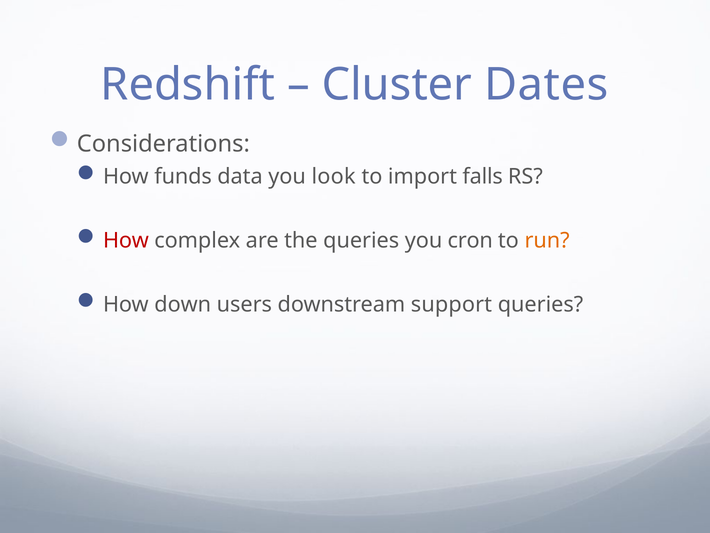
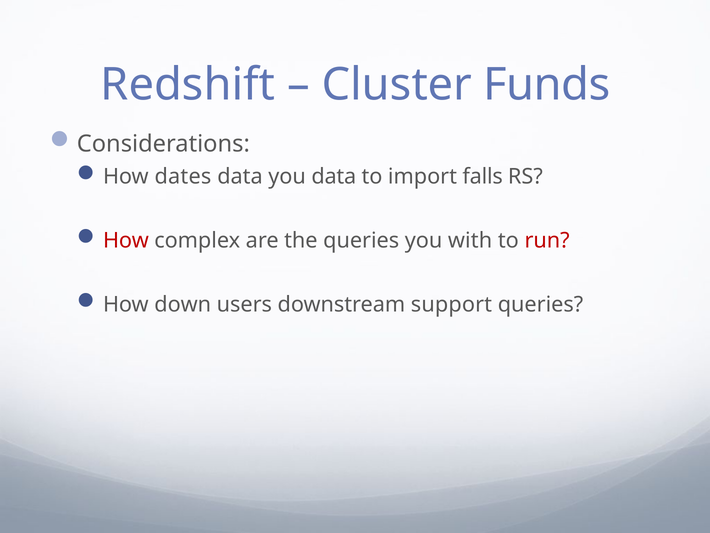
Dates: Dates -> Funds (547, 85)
funds: funds -> dates (183, 177)
you look: look -> data (334, 177)
cron: cron -> with (470, 241)
run colour: orange -> red (547, 241)
